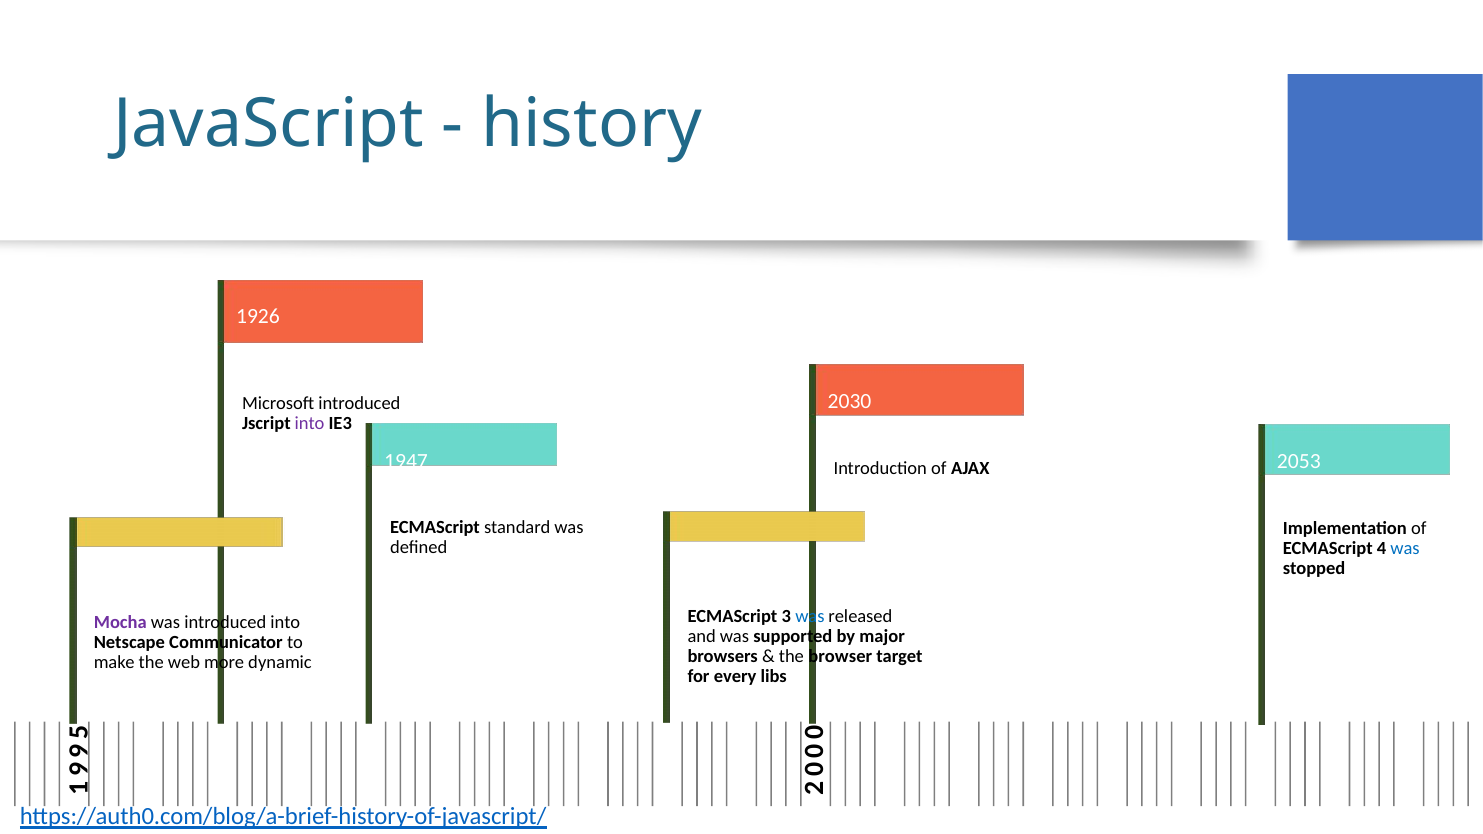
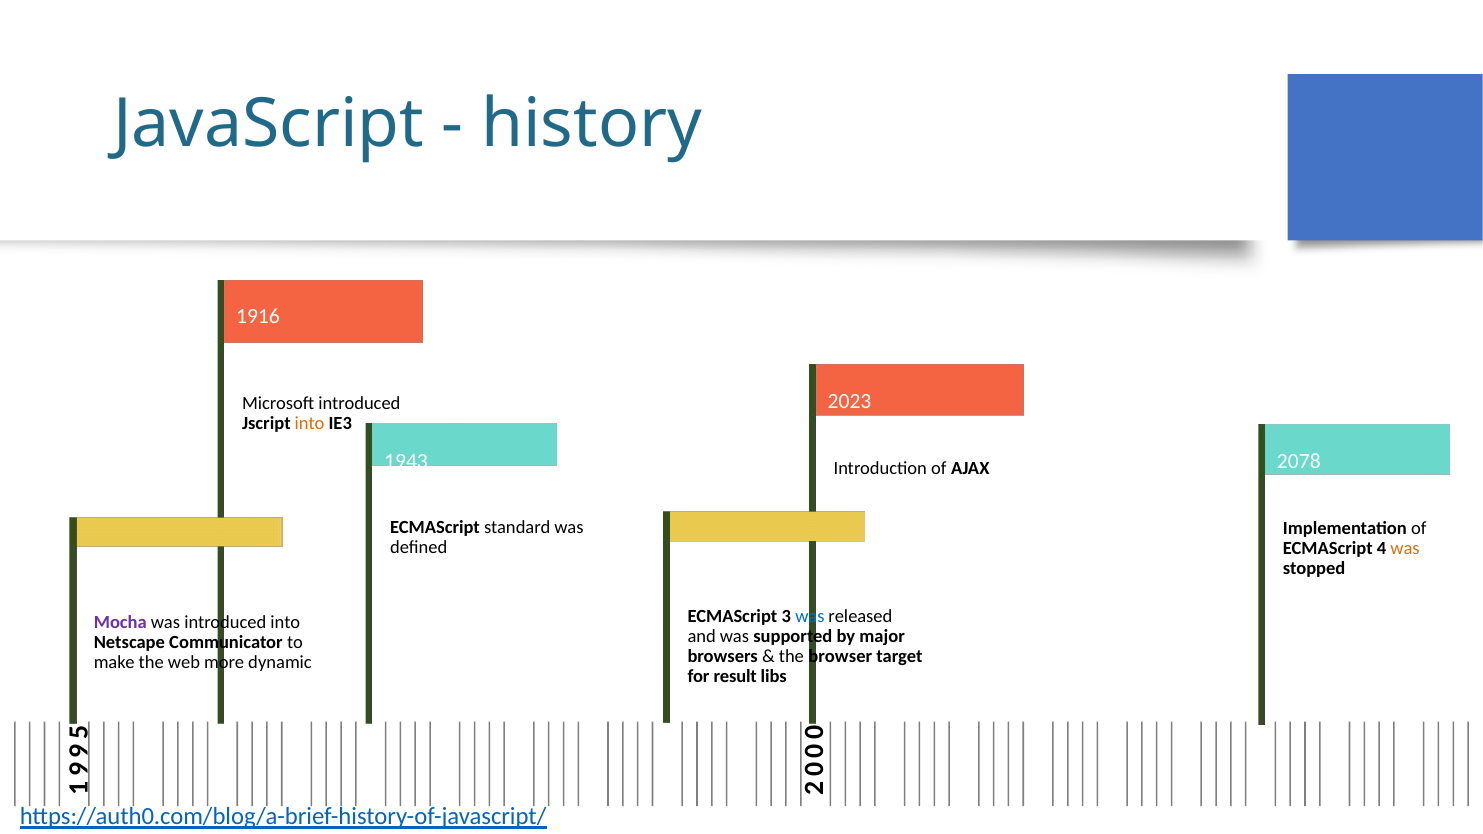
1926: 1926 -> 1916 (258, 317)
2030: 2030 -> 2023 (850, 401)
into colour: purple -> orange (310, 423)
1947: 1947 -> 1943 (406, 461)
2053: 2053 -> 2078 (1299, 462)
was colour: blue -> orange (1405, 548)
every: every -> result (735, 677)
